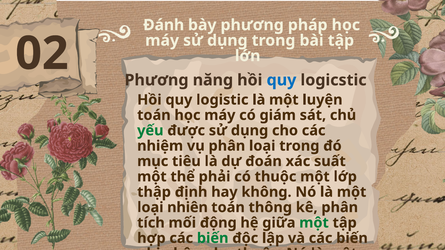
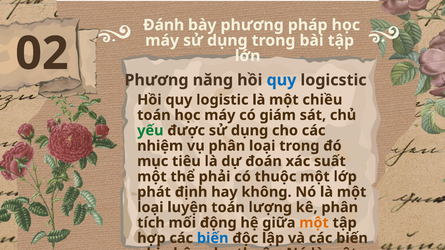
luyện: luyện -> chiều (322, 100)
thập: thập -> phát (154, 192)
nhiên: nhiên -> luyện (187, 208)
thông: thông -> lượng (270, 208)
một colour: green -> orange (314, 223)
biến colour: green -> blue (213, 238)
